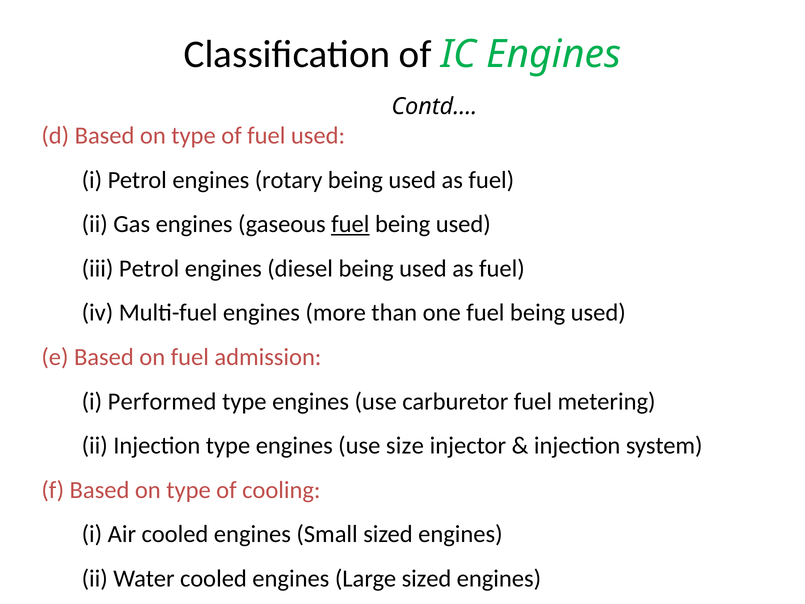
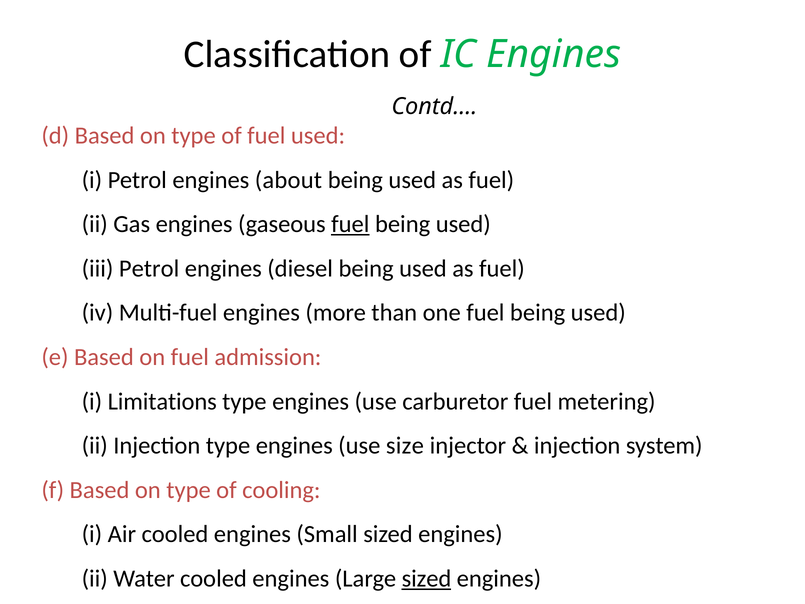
rotary: rotary -> about (288, 180)
Performed: Performed -> Limitations (162, 401)
sized underline: none -> present (426, 578)
